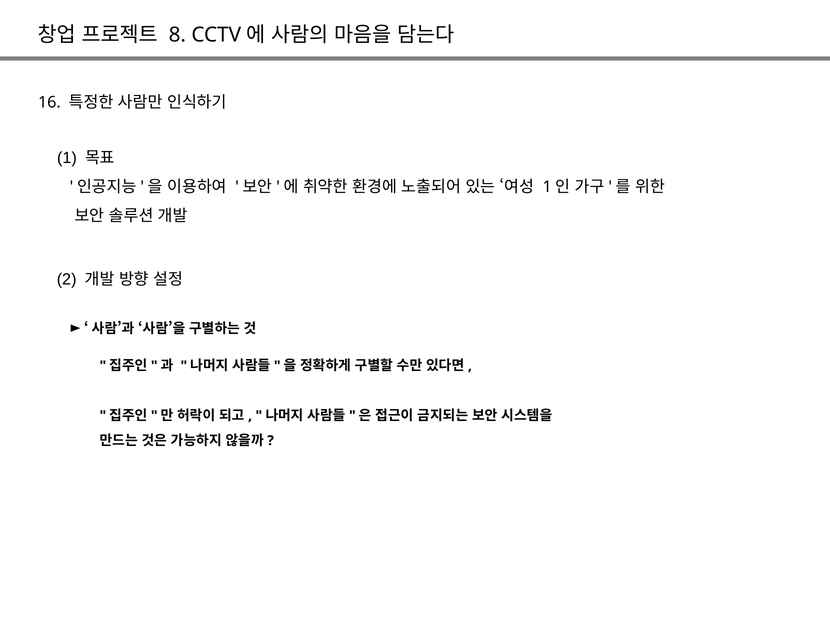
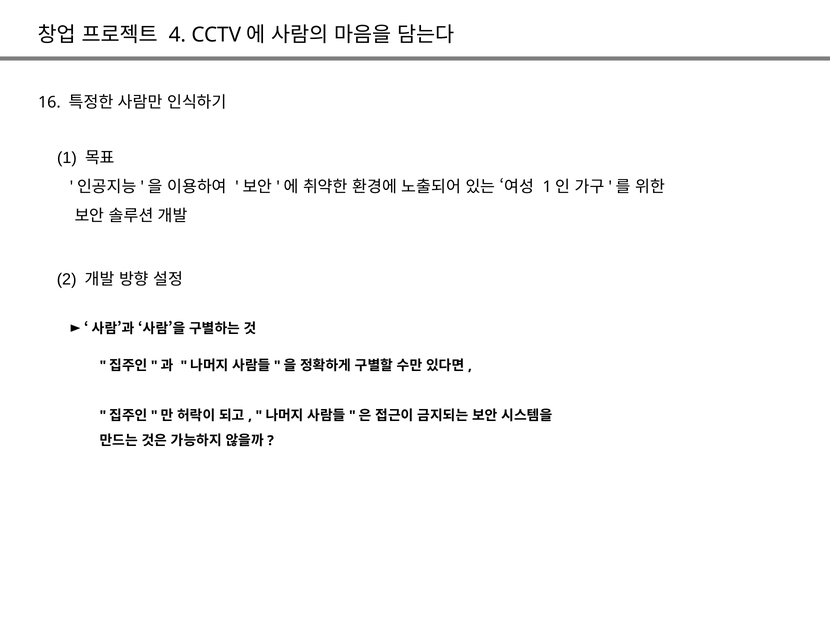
8: 8 -> 4 (177, 35)
